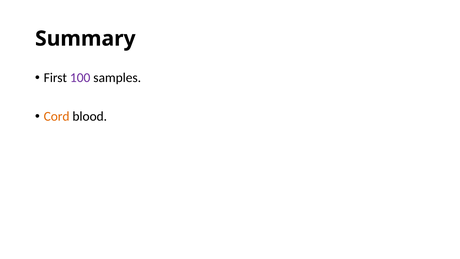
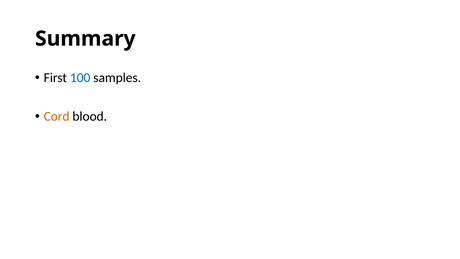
100 colour: purple -> blue (80, 78)
